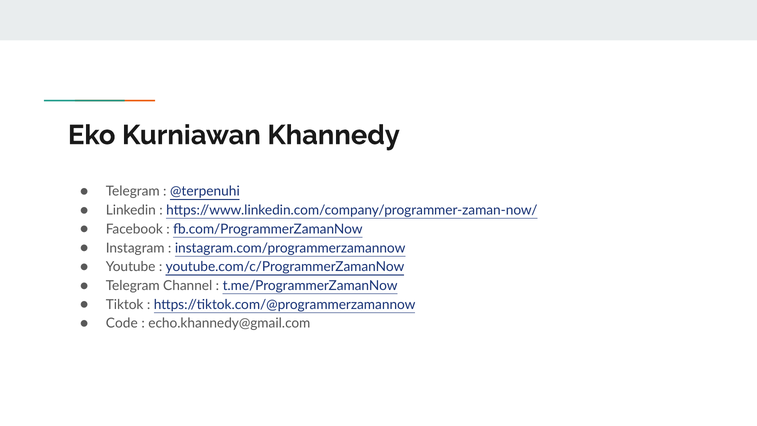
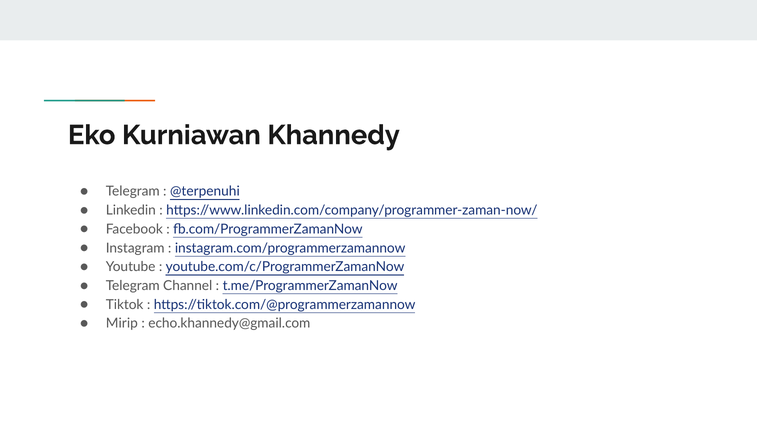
Code: Code -> Mirip (122, 323)
